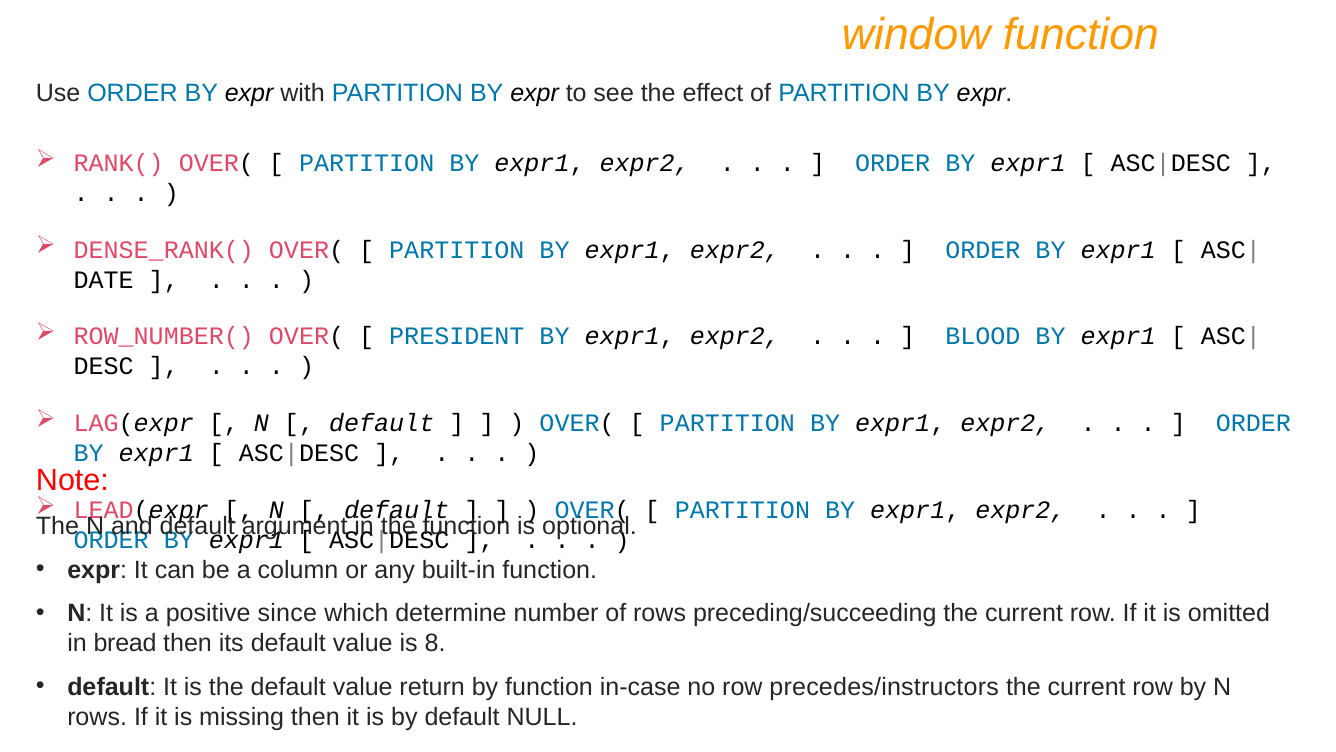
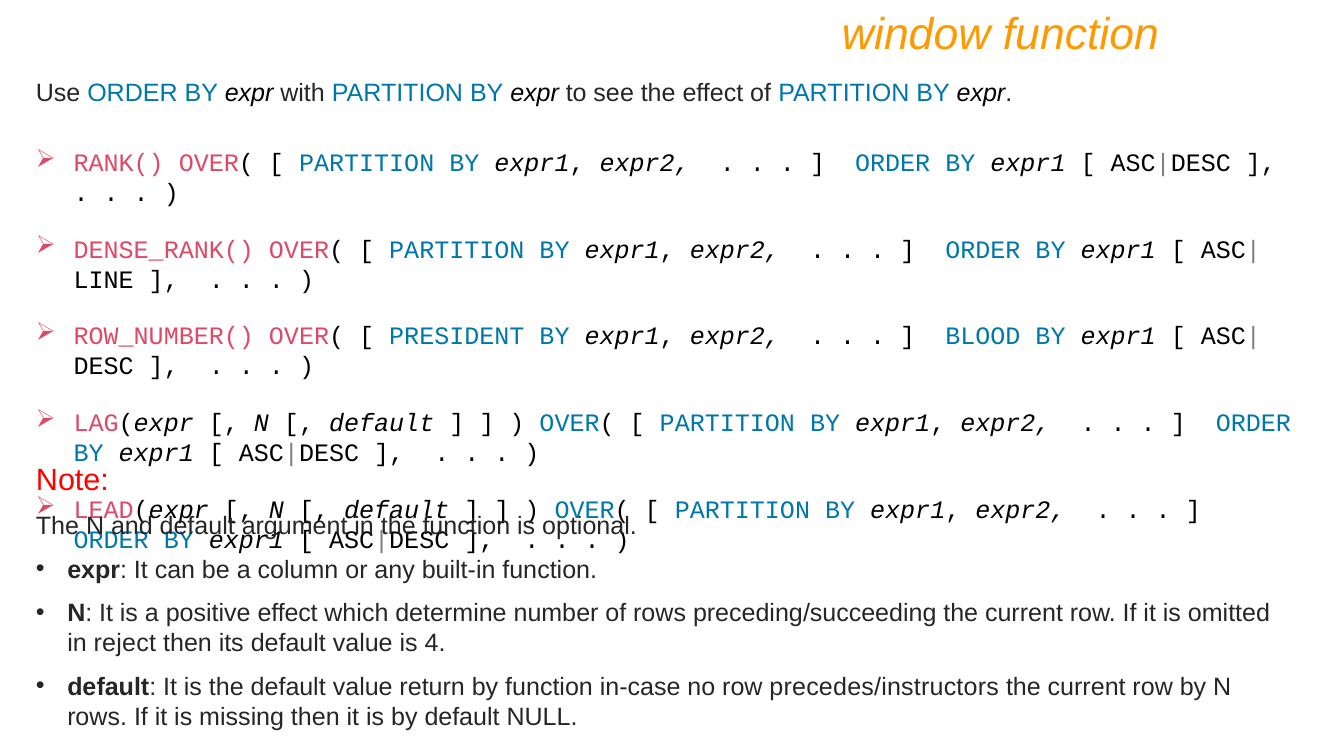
DATE: DATE -> LINE (104, 280)
positive since: since -> effect (288, 613)
bread: bread -> reject (125, 643)
8: 8 -> 4 (435, 643)
